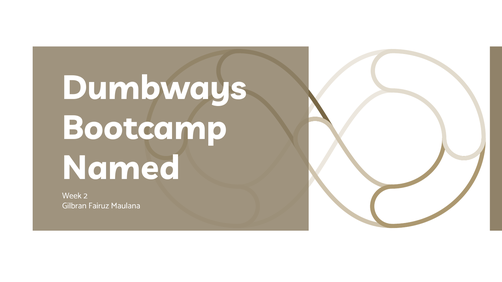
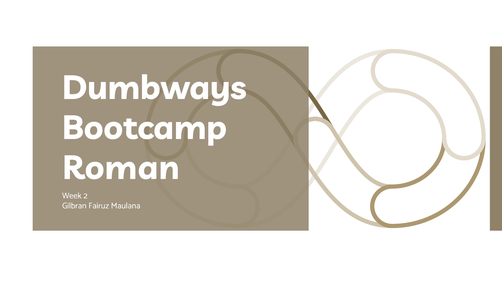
Named: Named -> Roman (121, 168)
